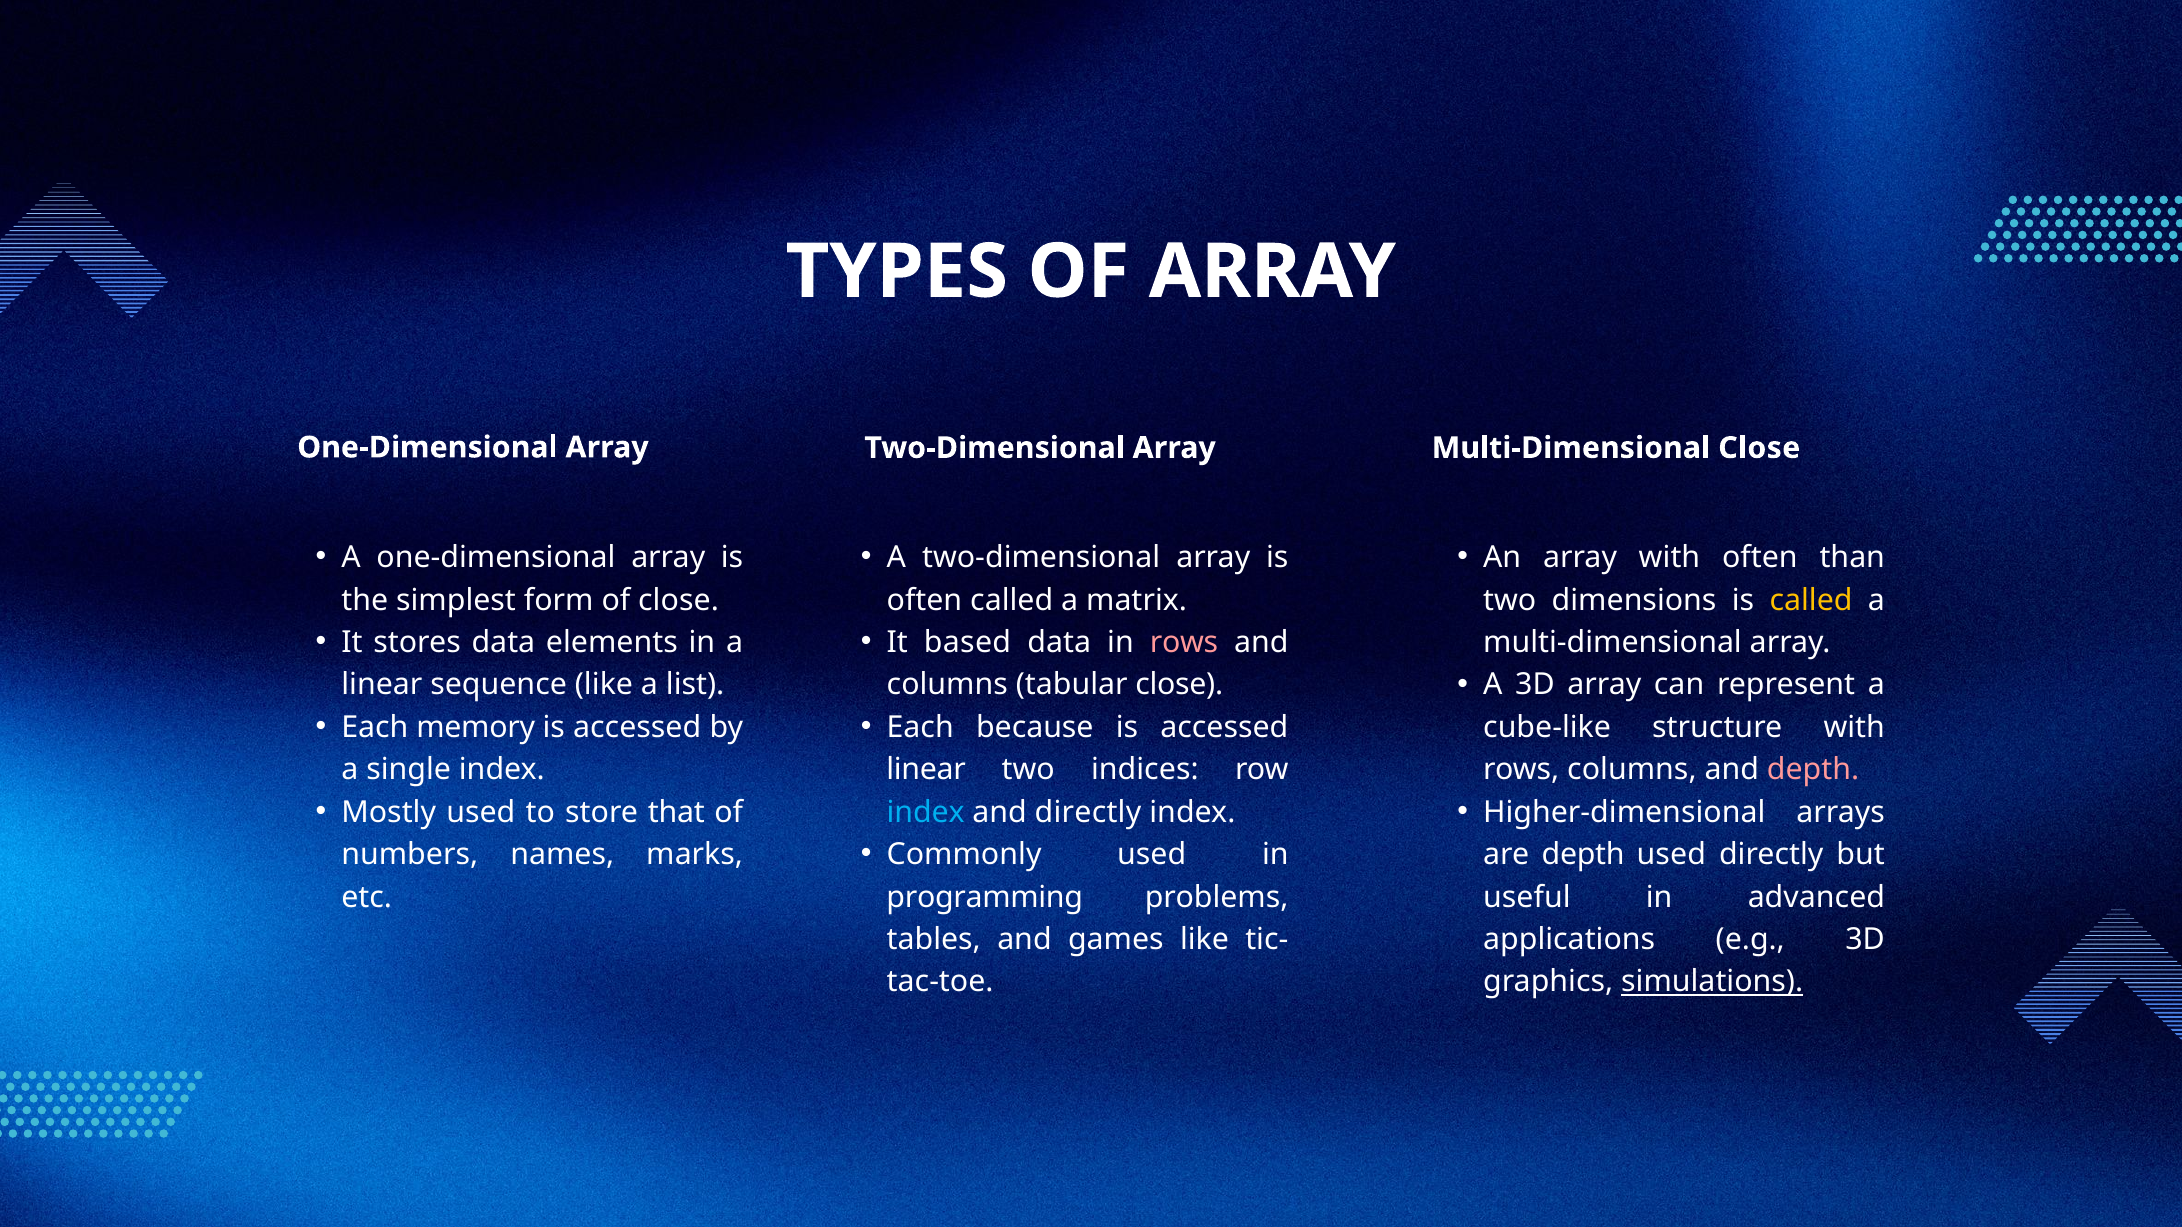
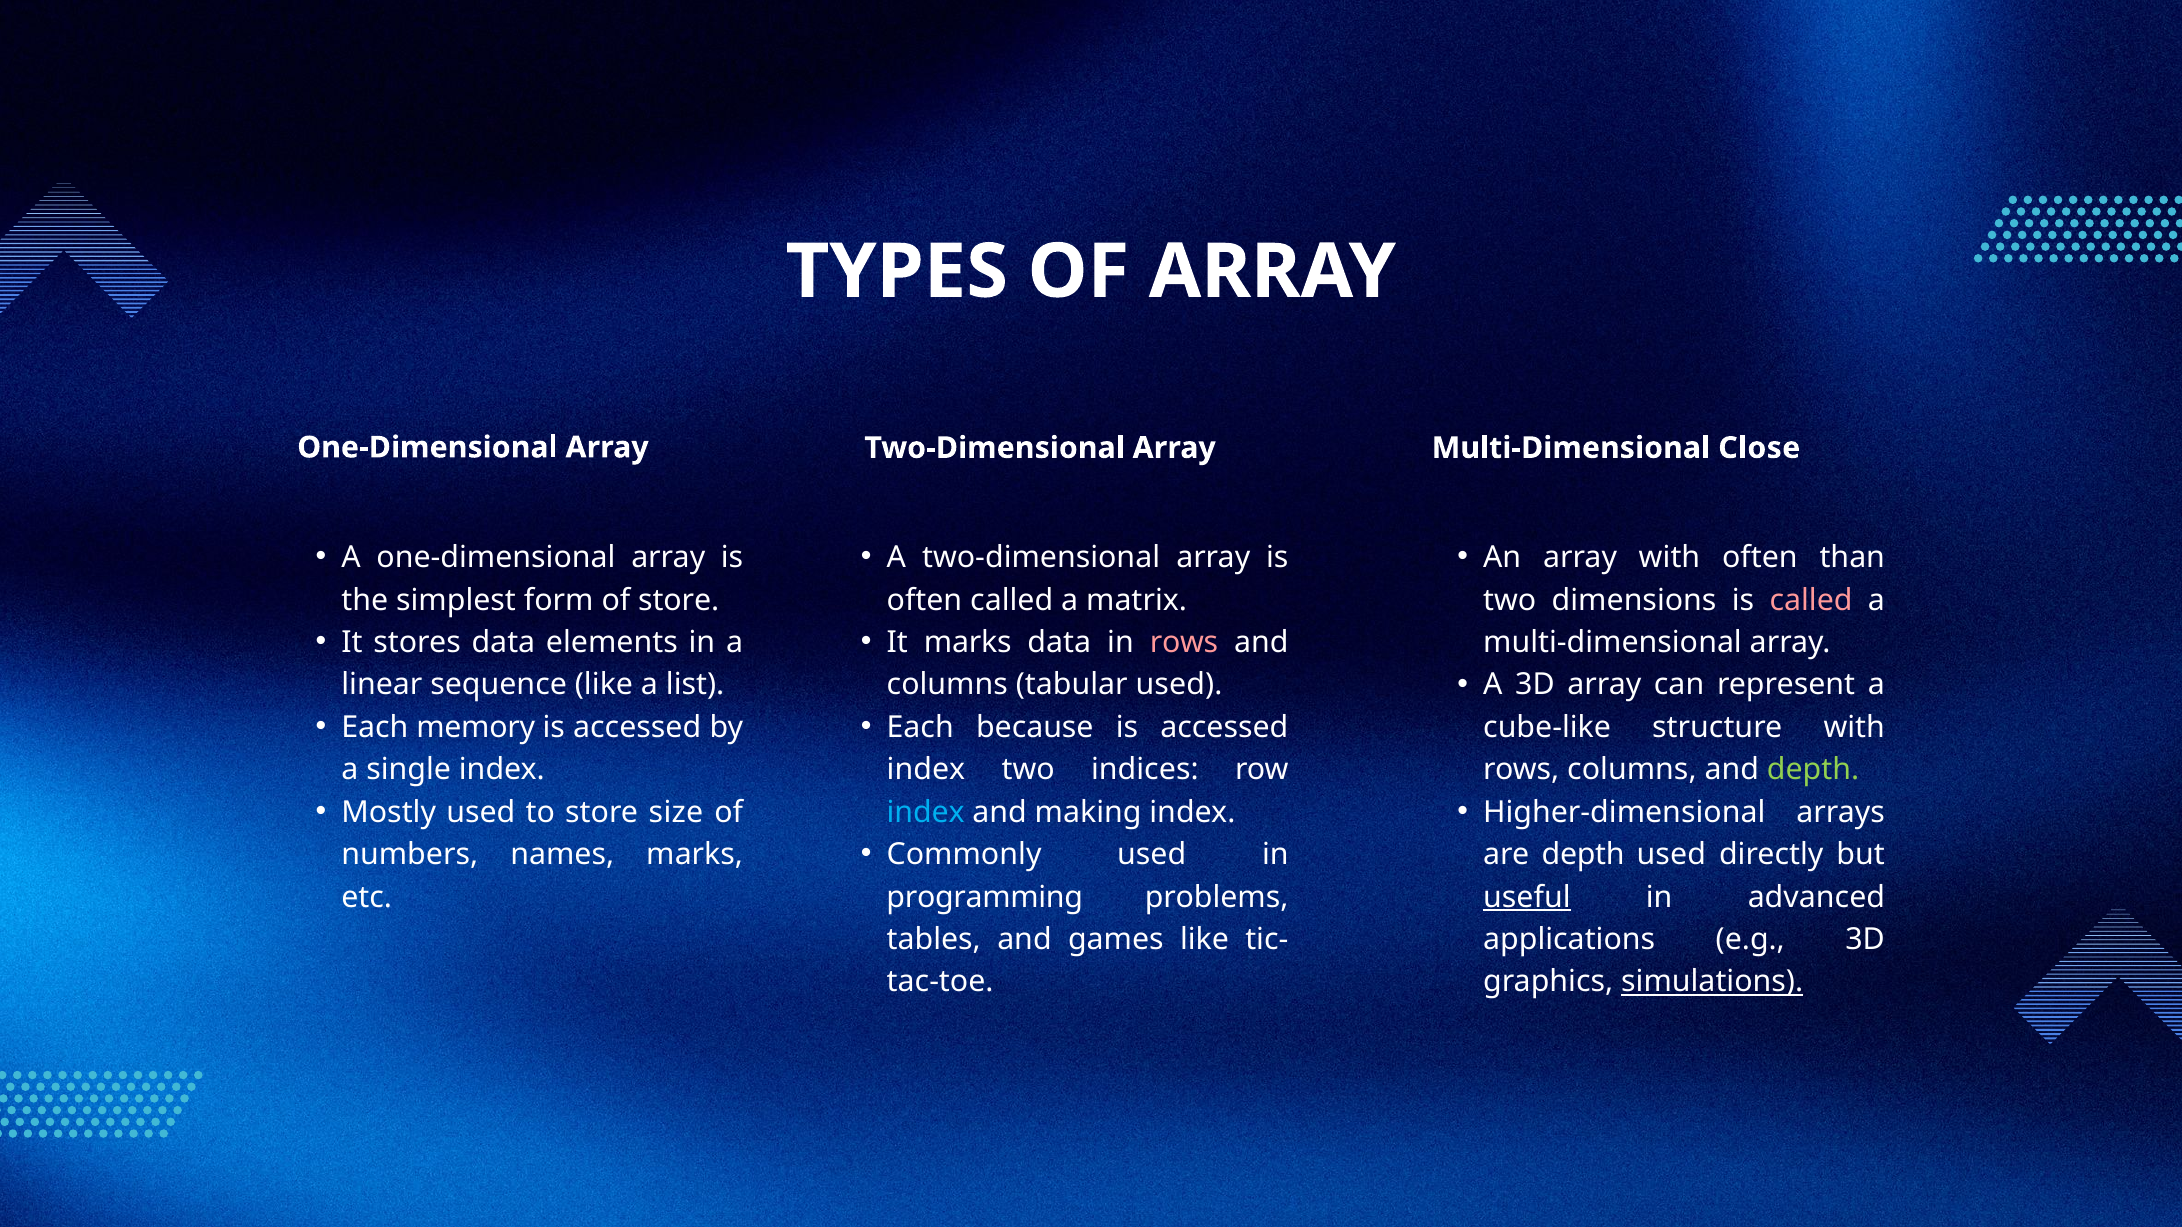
of close: close -> store (679, 600)
called colour: yellow -> pink (1811, 600)
It based: based -> marks (968, 643)
tabular close: close -> used (1179, 685)
linear: linear -> index (926, 770)
depth colour: pink -> light green (1813, 770)
that: that -> size (676, 812)
and directly: directly -> making (1088, 812)
useful underline: none -> present (1527, 897)
